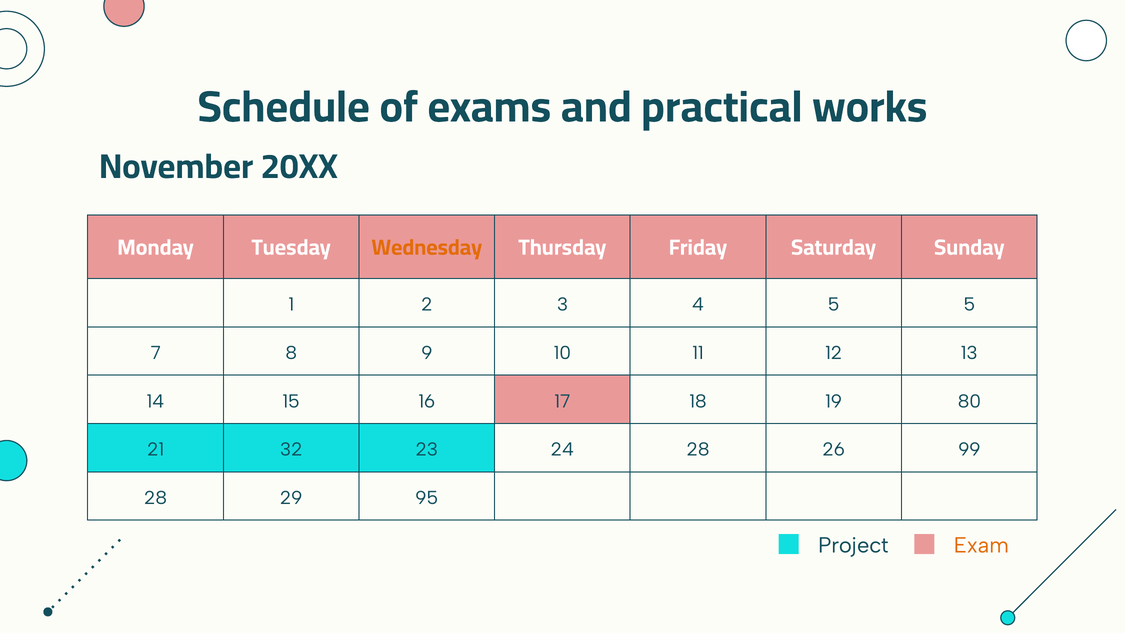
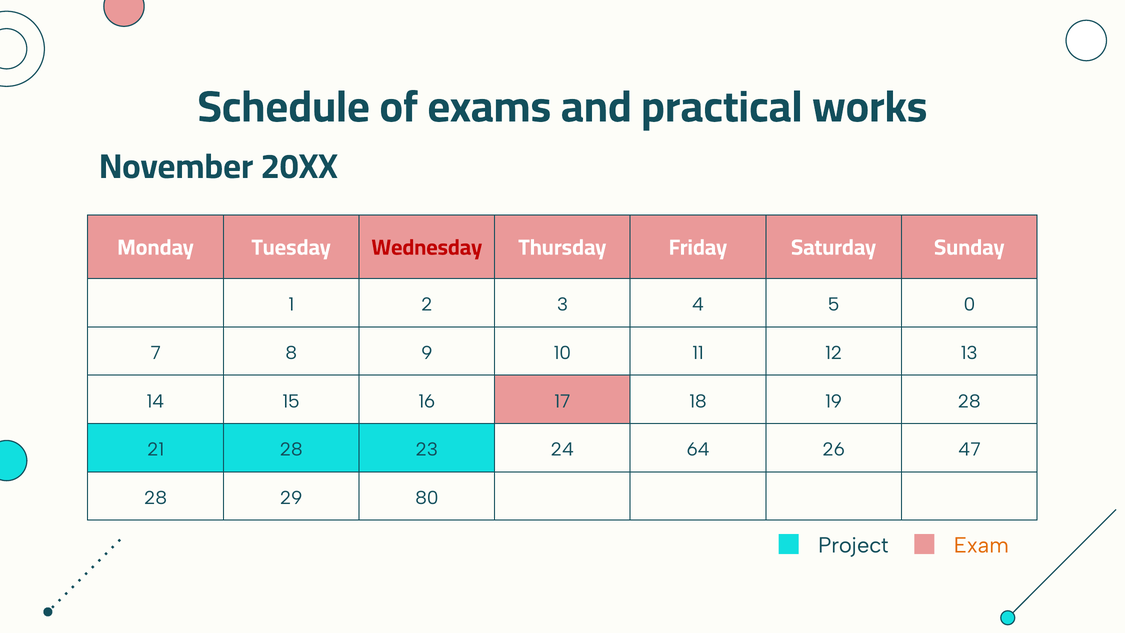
Wednesday colour: orange -> red (427, 247)
5 5: 5 -> 0 (969, 305)
19 80: 80 -> 28 (969, 401)
21 32: 32 -> 28 (291, 450)
24 28: 28 -> 64 (698, 450)
99: 99 -> 47 (969, 450)
95: 95 -> 80 (427, 498)
